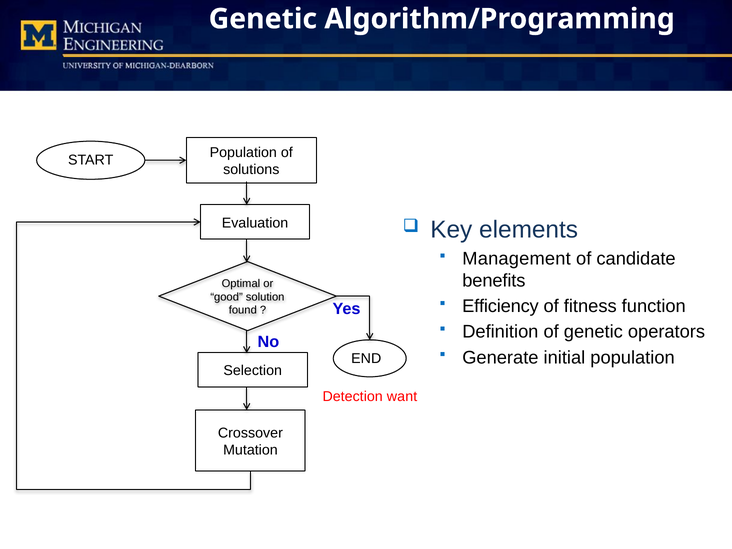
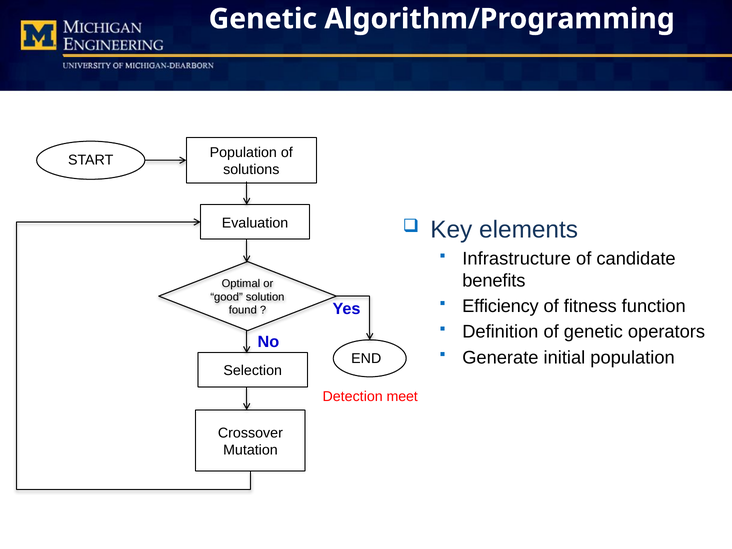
Management: Management -> Infrastructure (517, 259)
want: want -> meet (402, 396)
